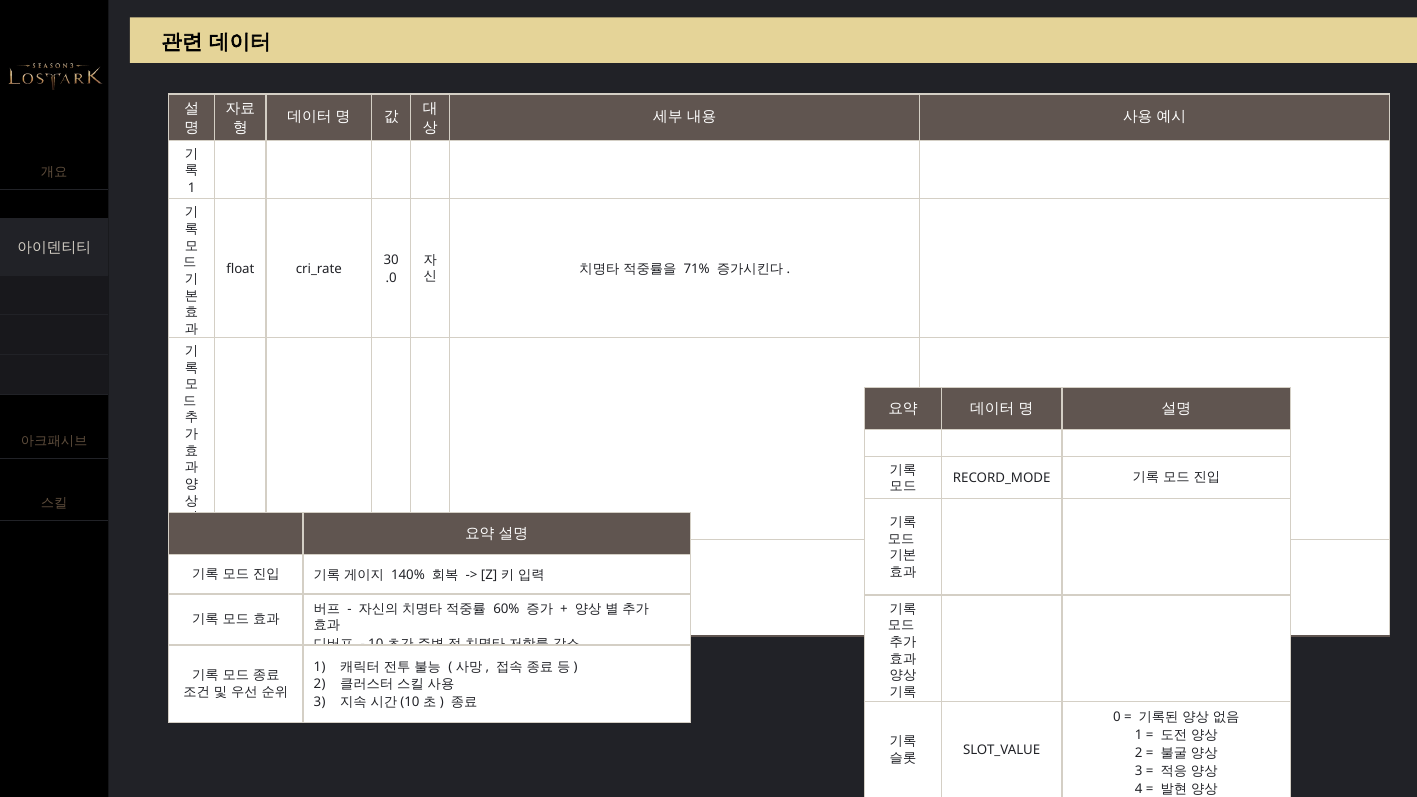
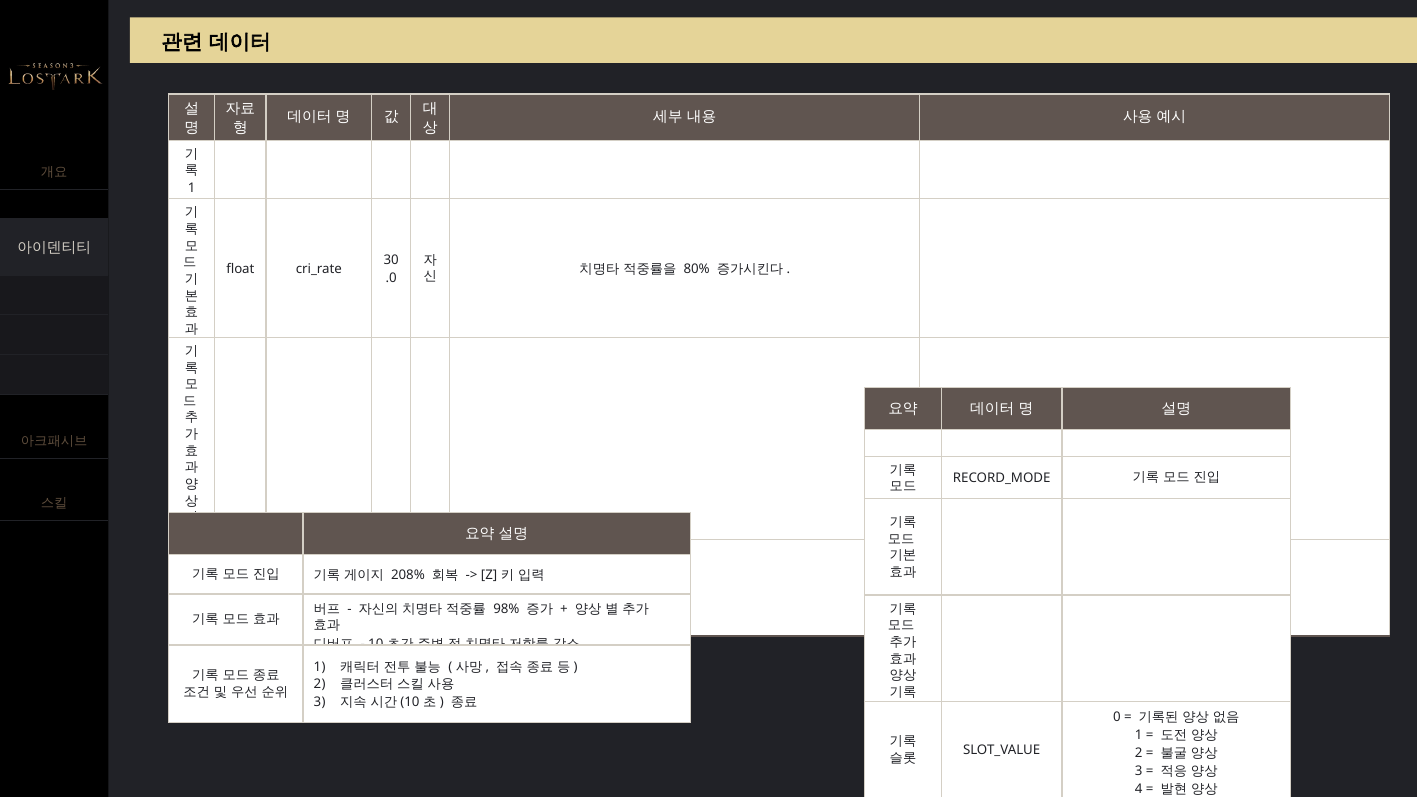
71%: 71% -> 80% (697, 269)
140%: 140% -> 208% (408, 575)
60%: 60% -> 98% (506, 609)
